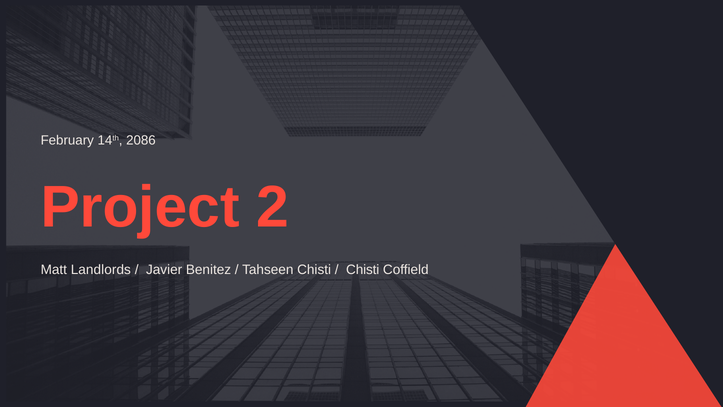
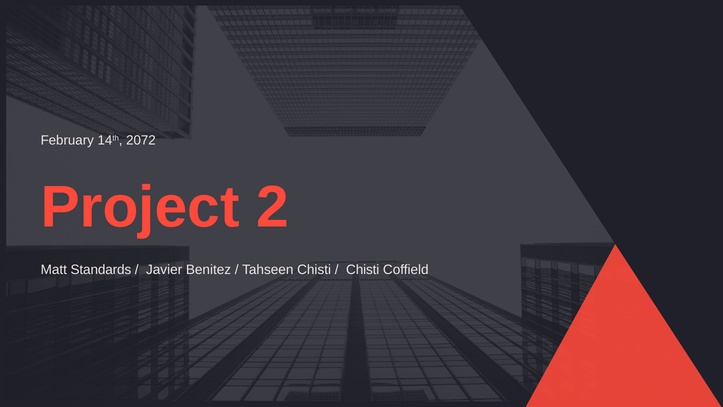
2086: 2086 -> 2072 (141, 140)
Landlords: Landlords -> Standards (101, 270)
